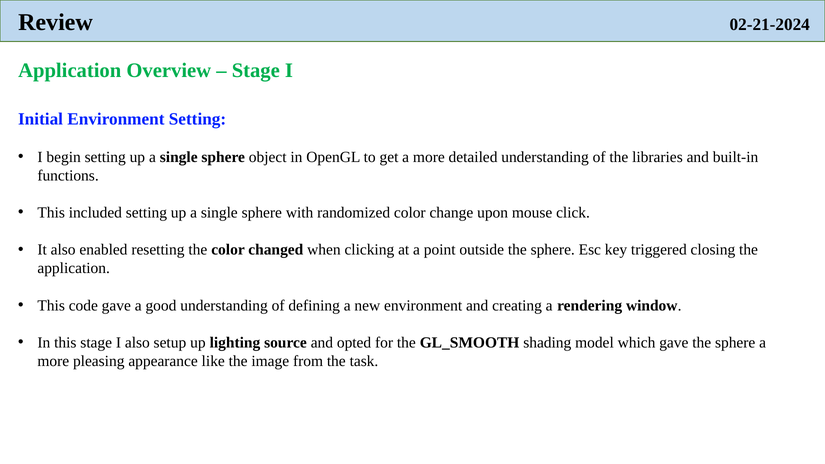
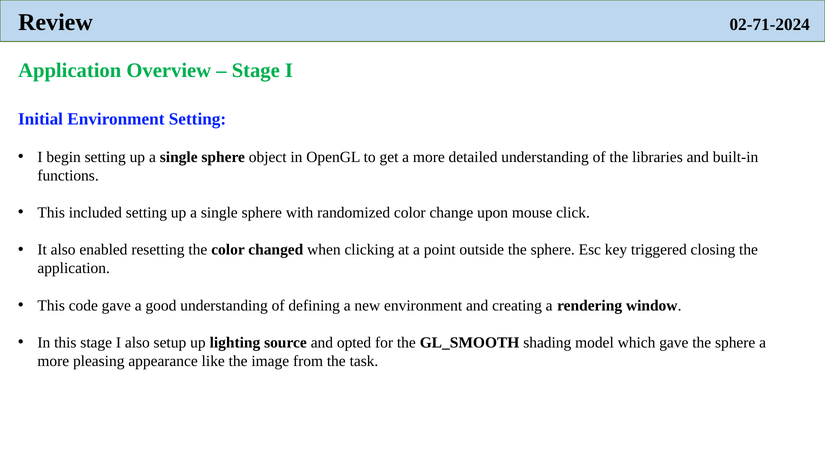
02-21-2024: 02-21-2024 -> 02-71-2024 (770, 25)
